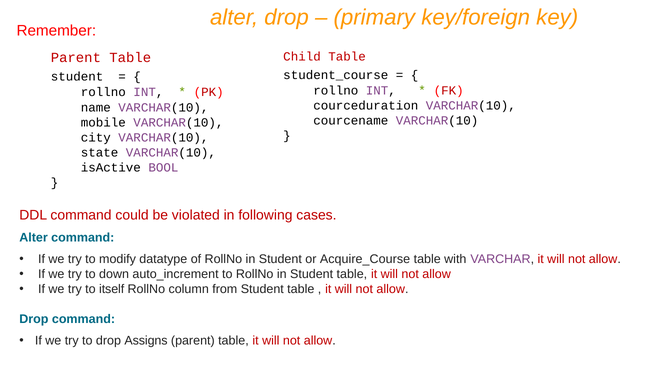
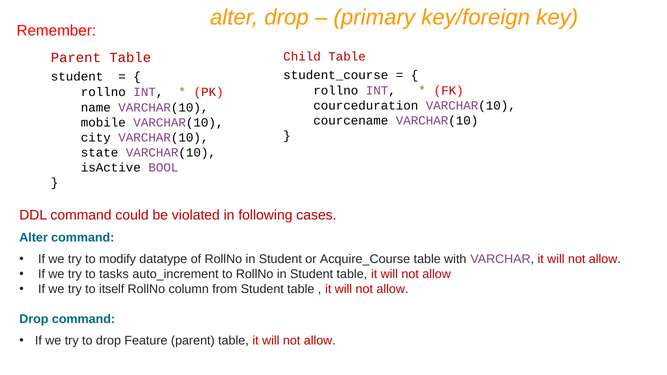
down: down -> tasks (114, 274)
Assigns: Assigns -> Feature (146, 341)
